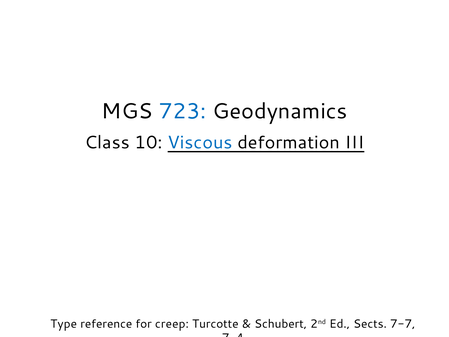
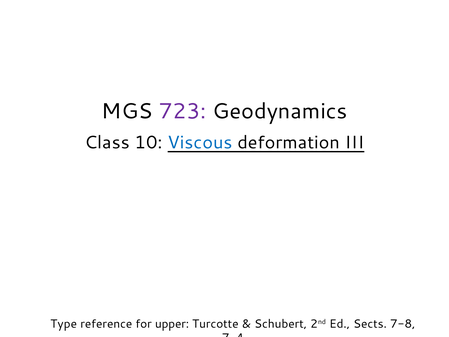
723 colour: blue -> purple (183, 111)
creep: creep -> upper (172, 324)
7-7: 7-7 -> 7-8 (403, 324)
